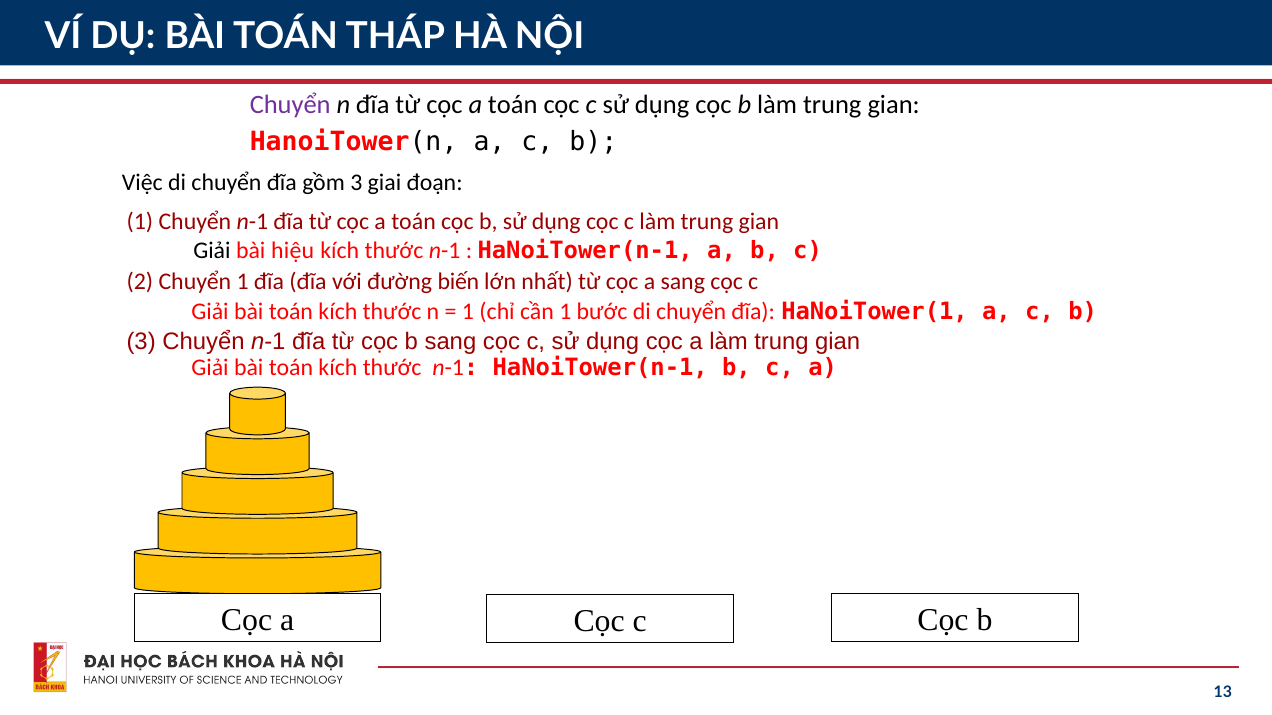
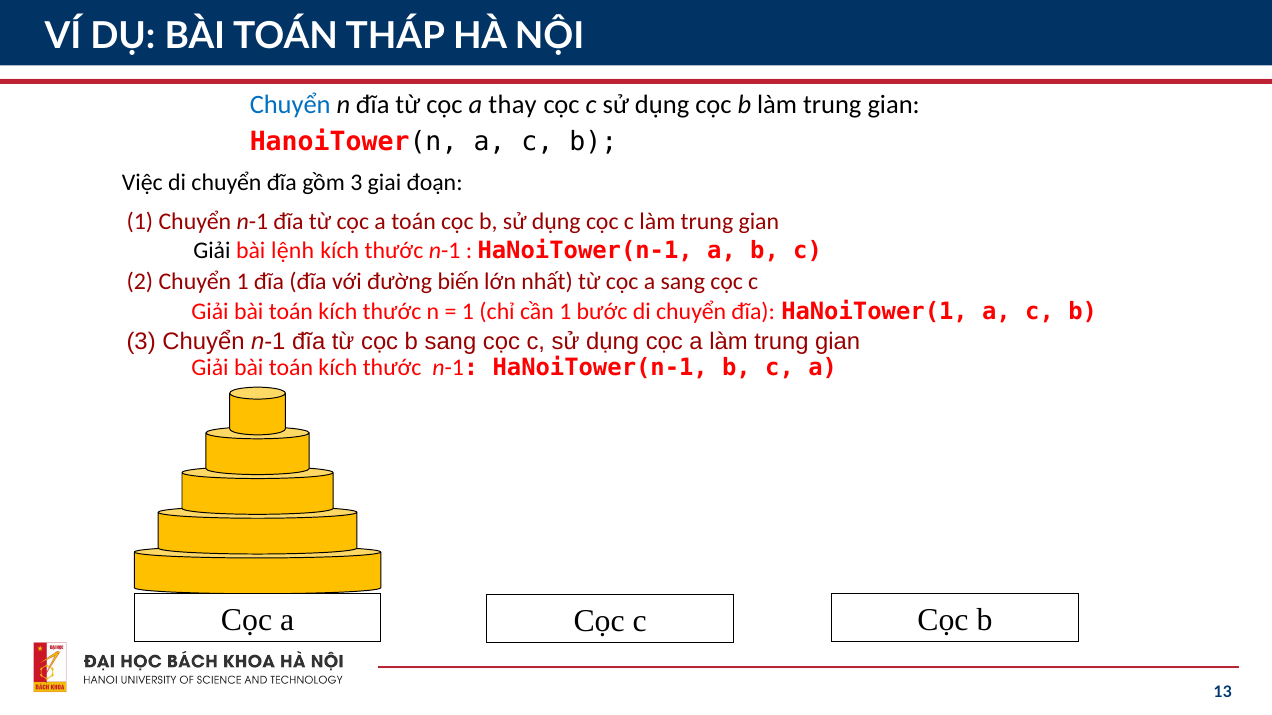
Chuyển colour: purple -> blue (290, 105)
toán: toán -> thay (513, 105)
hiệu: hiệu -> lệnh (293, 251)
